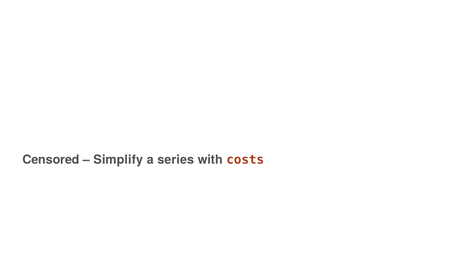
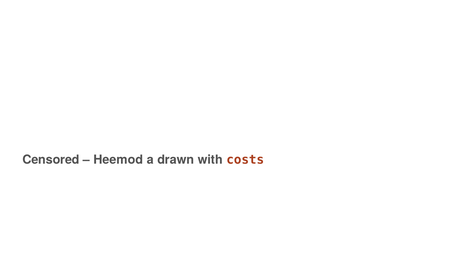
Simplify: Simplify -> Heemod (118, 160)
series: series -> drawn (176, 160)
